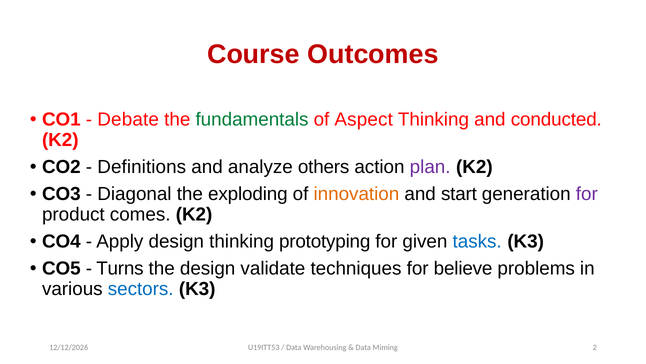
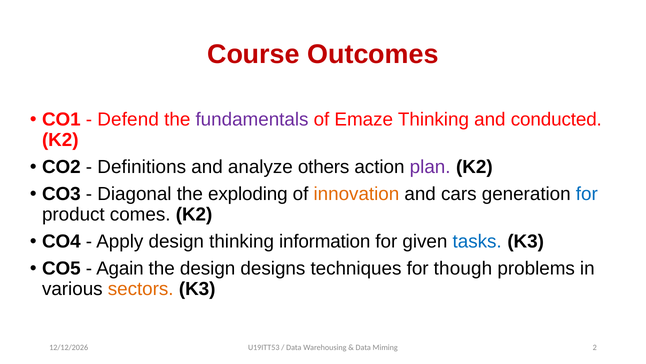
Debate: Debate -> Defend (128, 119)
fundamentals colour: green -> purple (252, 119)
Aspect: Aspect -> Emaze (364, 119)
start: start -> cars (459, 194)
for colour: purple -> blue (587, 194)
prototyping: prototyping -> information (325, 241)
Turns: Turns -> Again (120, 268)
validate: validate -> designs (273, 268)
believe: believe -> though (463, 268)
sectors colour: blue -> orange (141, 289)
